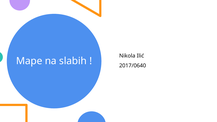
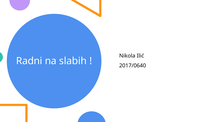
Mape: Mape -> Radni (29, 61)
